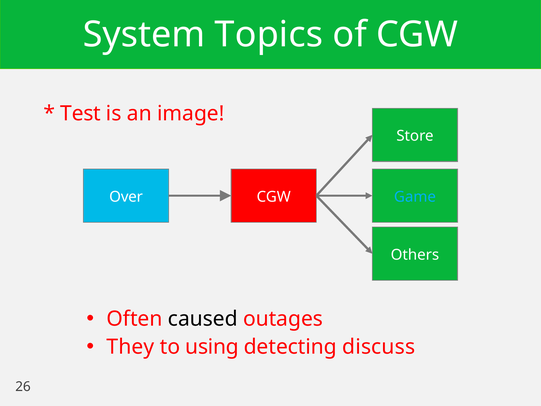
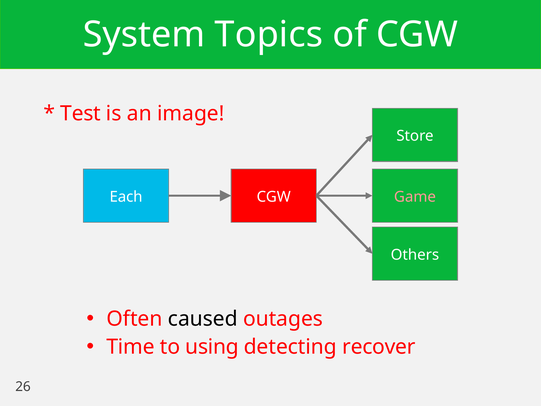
Over: Over -> Each (126, 197)
Game colour: light blue -> pink (415, 197)
They: They -> Time (131, 347)
discuss: discuss -> recover (379, 347)
